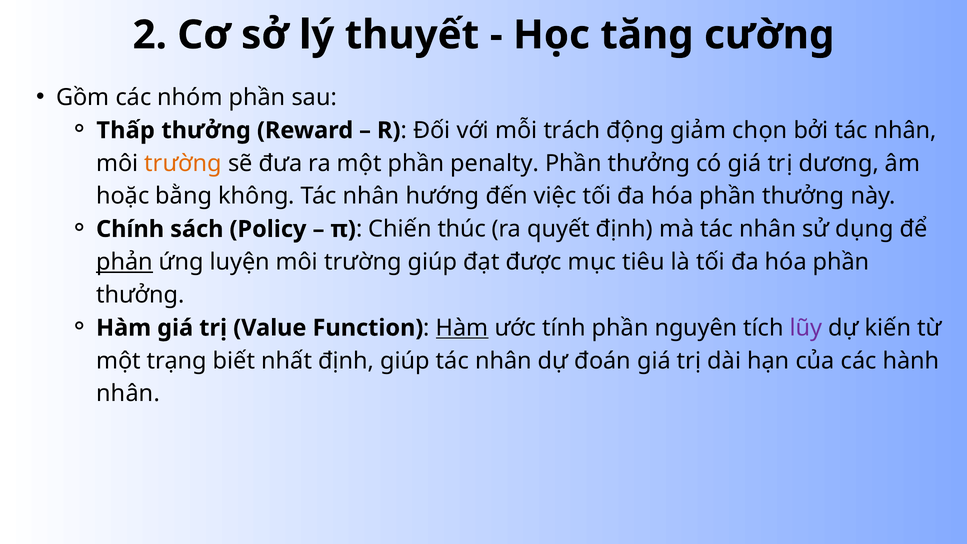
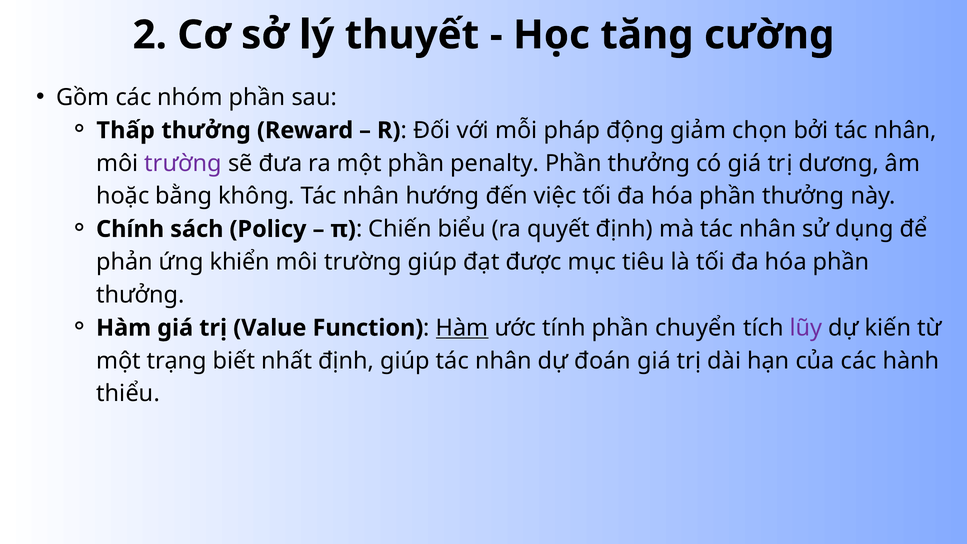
trách: trách -> pháp (572, 130)
trường colour: orange -> purple (183, 163)
thúc: thúc -> biểu (462, 229)
phản underline: present -> none (124, 262)
luyện: luyện -> khiển (240, 262)
nguyên: nguyên -> chuyển (696, 328)
nhân: nhân -> thiểu (128, 394)
